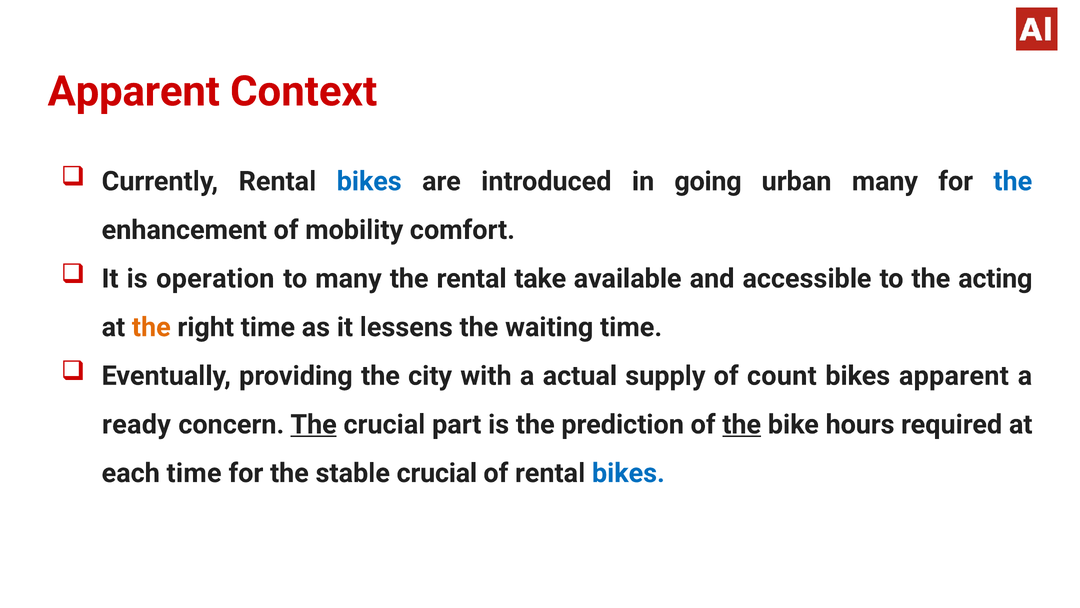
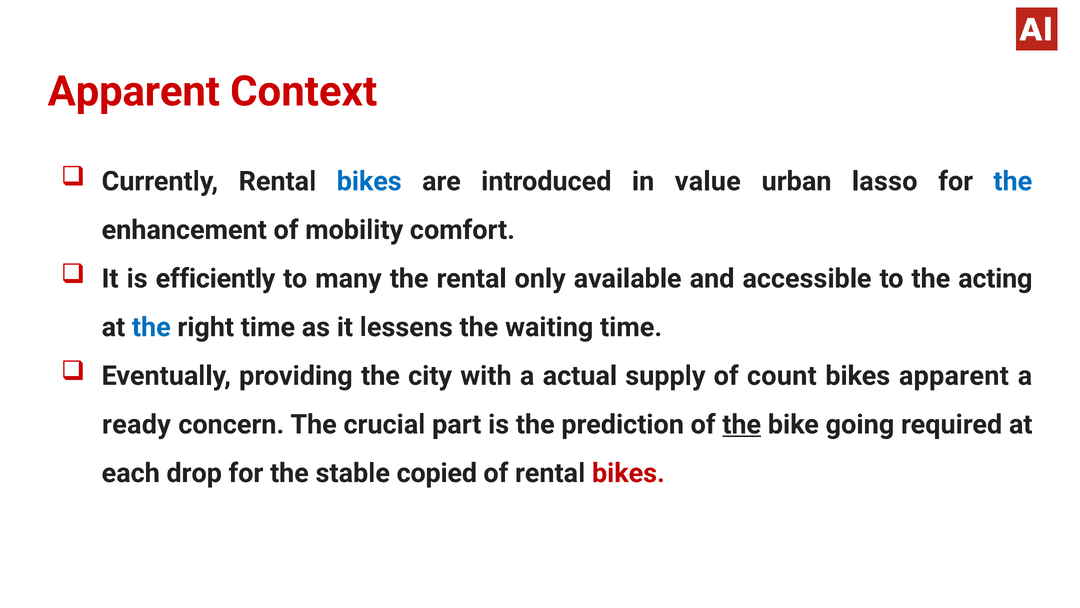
going: going -> value (708, 181)
urban many: many -> lasso (885, 181)
operation: operation -> efficiently (215, 278)
take: take -> only (540, 278)
the colour: orange -> blue (151, 327)
The underline: present -> none (314, 424)
hours: hours -> going (860, 424)
each time: time -> drop (194, 473)
stable crucial: crucial -> copied (437, 473)
bikes colour: blue -> red (628, 473)
